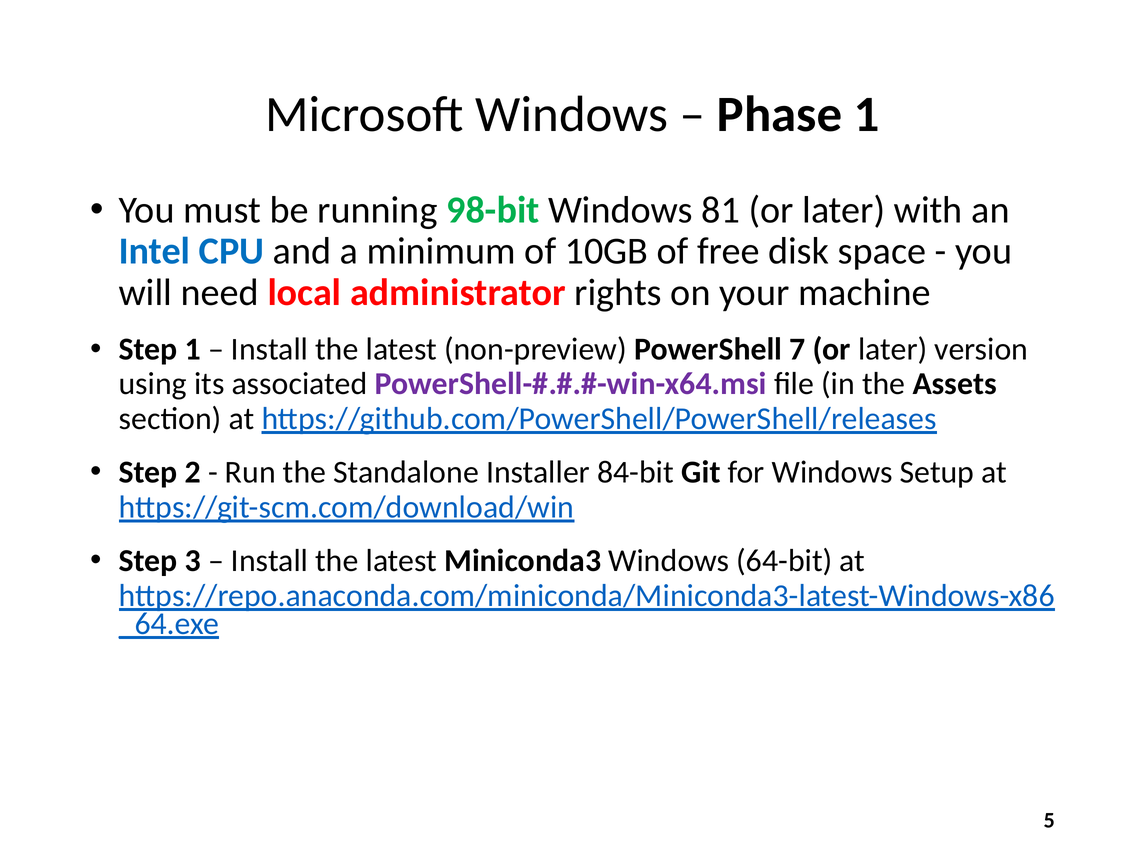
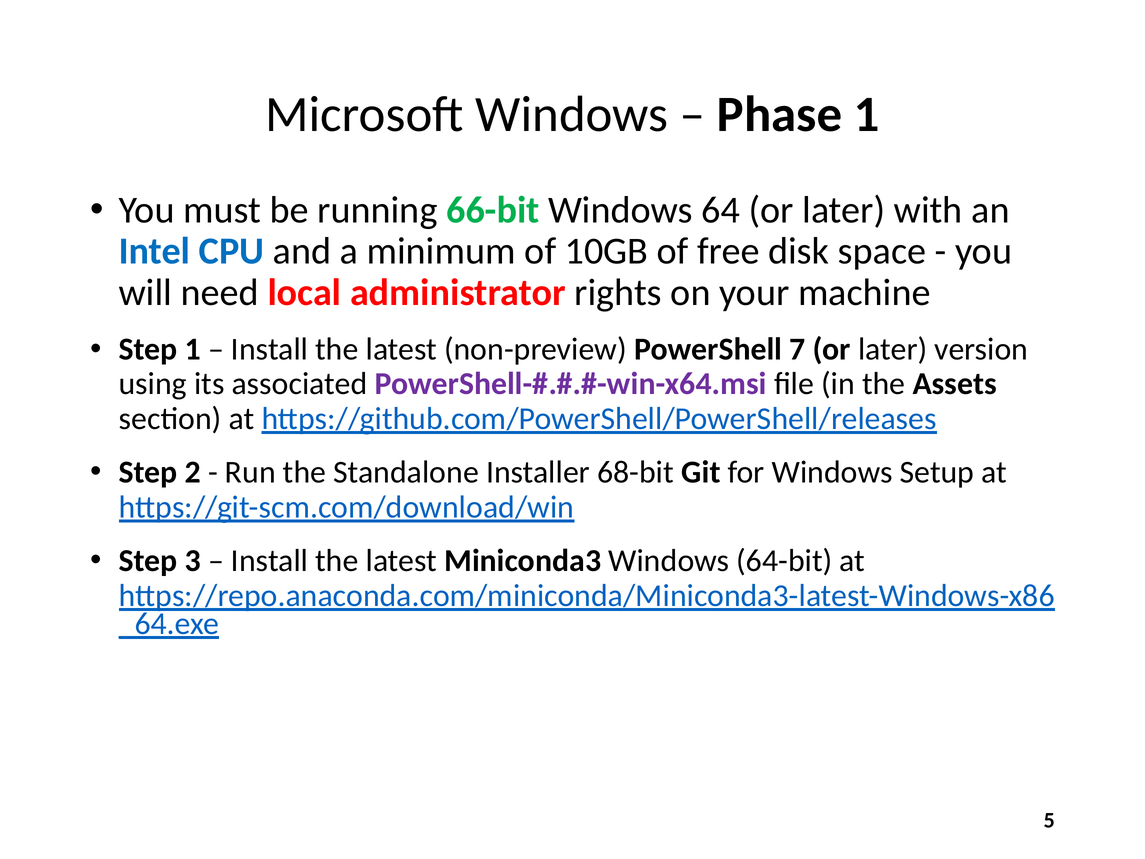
98-bit: 98-bit -> 66-bit (493, 210)
81: 81 -> 64 (721, 210)
84-bit: 84-bit -> 68-bit (636, 472)
